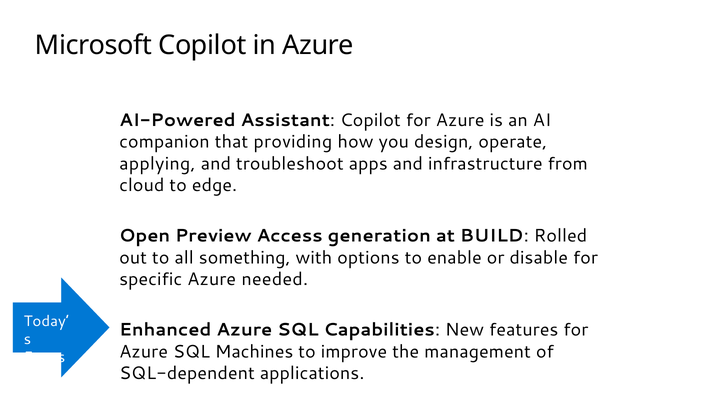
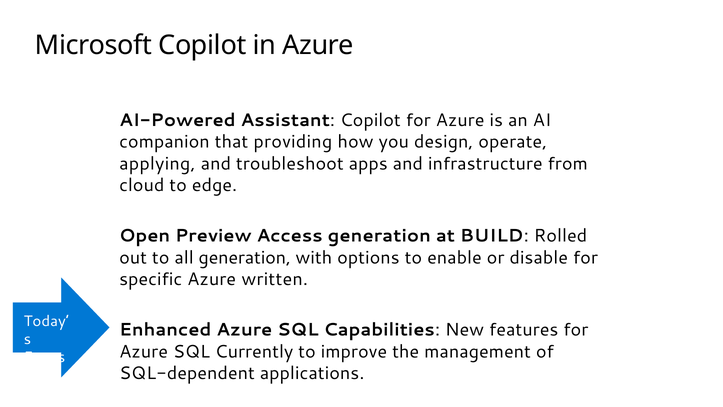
all something: something -> generation (245, 257)
needed: needed -> written (275, 279)
Machines: Machines -> Currently (254, 351)
